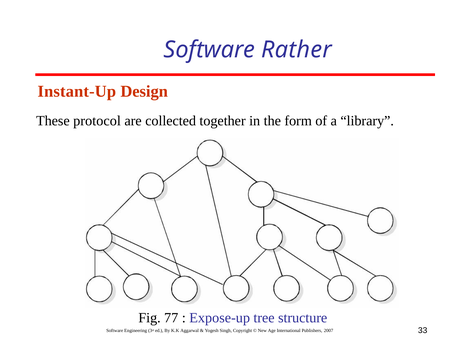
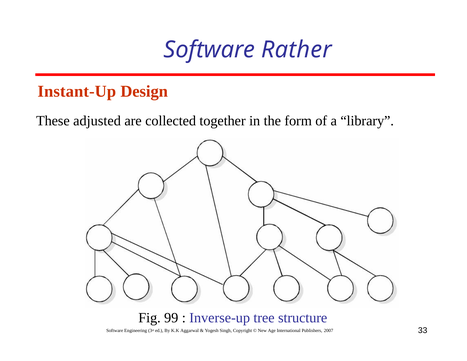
protocol: protocol -> adjusted (97, 121)
77: 77 -> 99 (171, 318)
Expose-up: Expose-up -> Inverse-up (220, 318)
